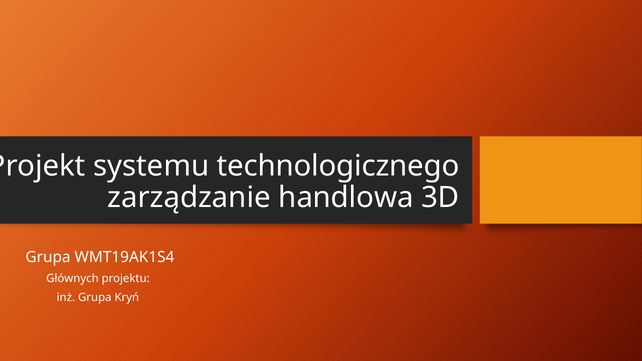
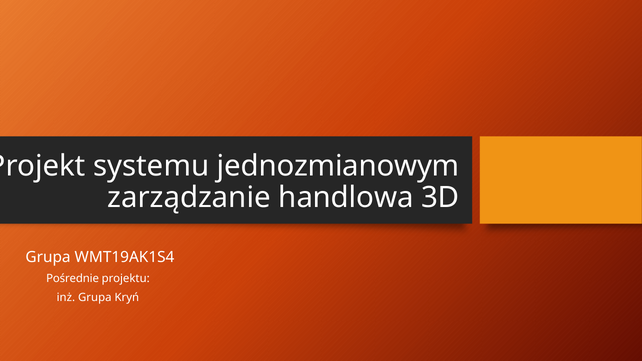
technologicznego: technologicznego -> jednozmianowym (338, 166)
Głównych: Głównych -> Pośrednie (73, 279)
